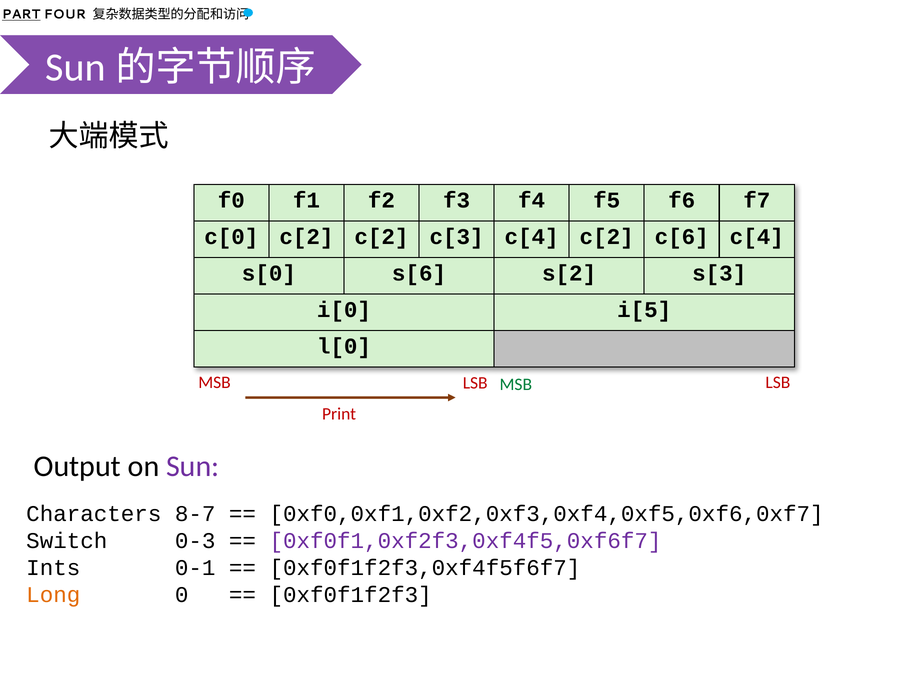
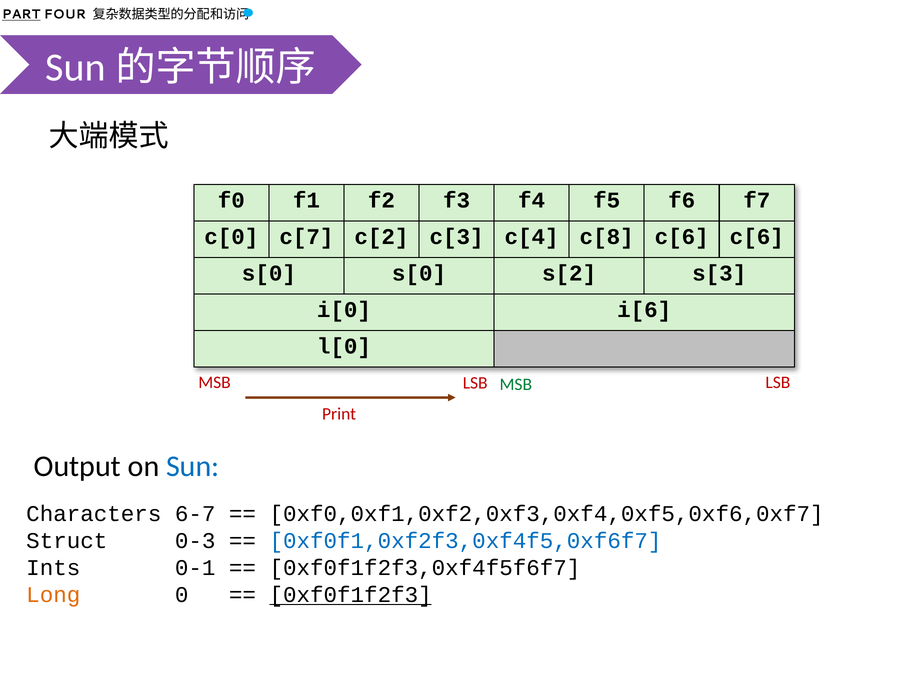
c[0 c[2: c[2 -> c[7 (306, 237)
c[4 c[2: c[2 -> c[8 (607, 237)
c[6 c[4: c[4 -> c[6 (757, 237)
s[0 s[6: s[6 -> s[0 (419, 274)
i[5: i[5 -> i[6 (644, 310)
Sun colour: purple -> blue (193, 467)
8-7: 8-7 -> 6-7 (195, 514)
Switch: Switch -> Struct (67, 541)
0xf0f1,0xf2f3,0xf4f5,0xf6f7 colour: purple -> blue (465, 541)
0xf0f1f2f3 underline: none -> present (351, 595)
